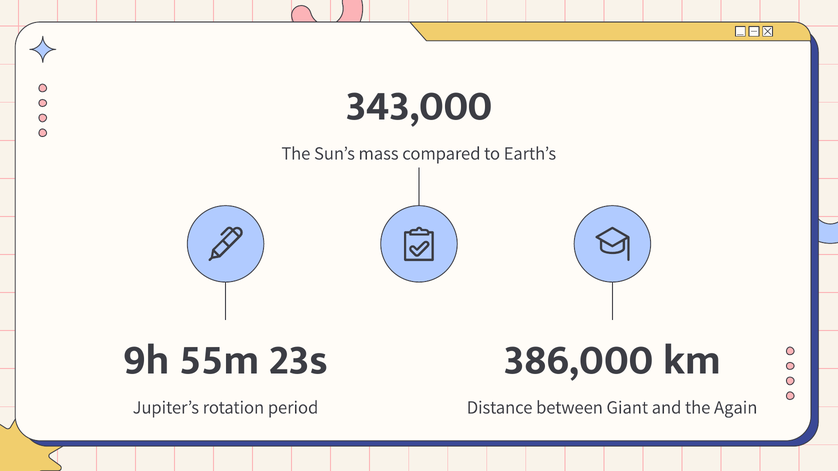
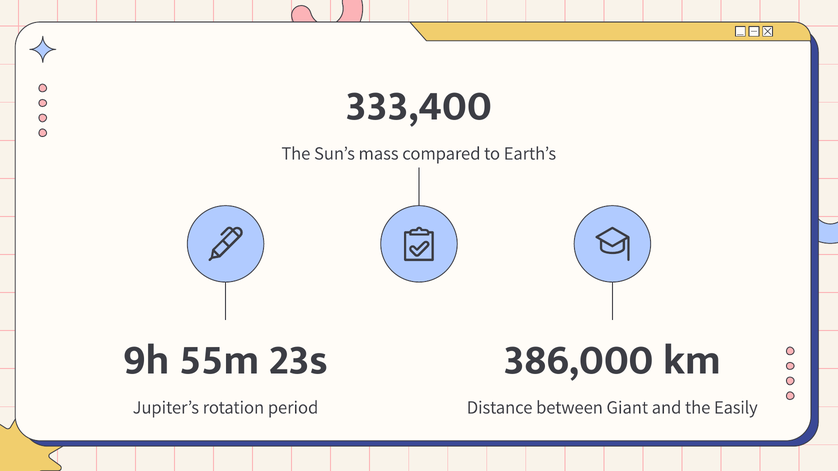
343,000: 343,000 -> 333,400 (419, 106)
Again: Again -> Easily (736, 408)
